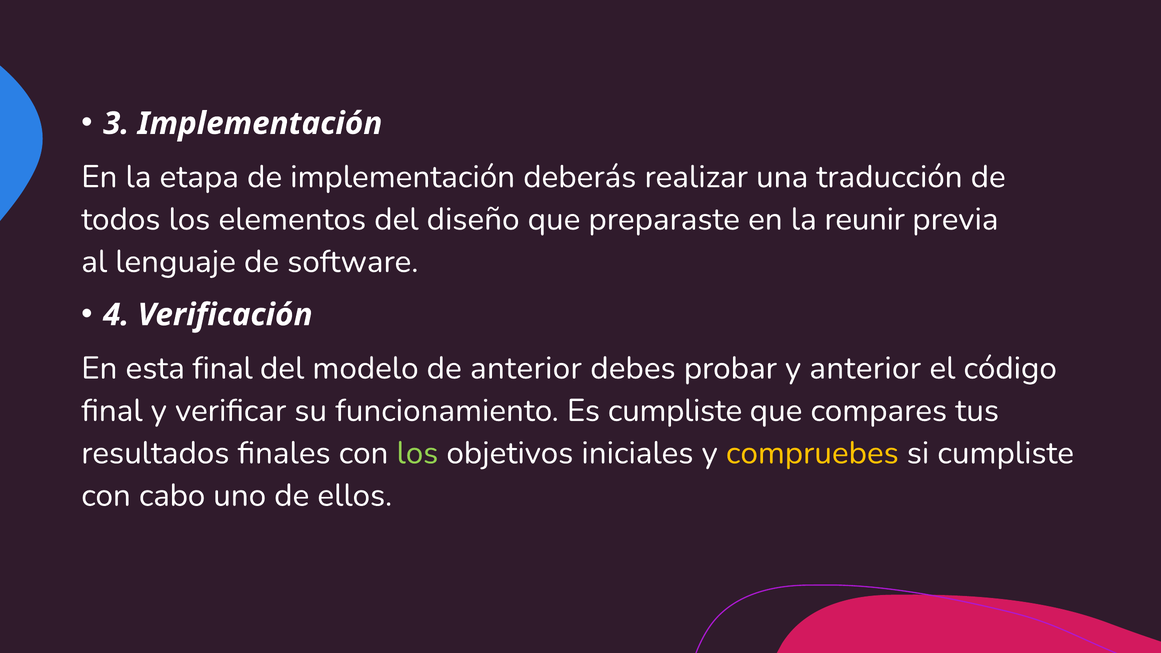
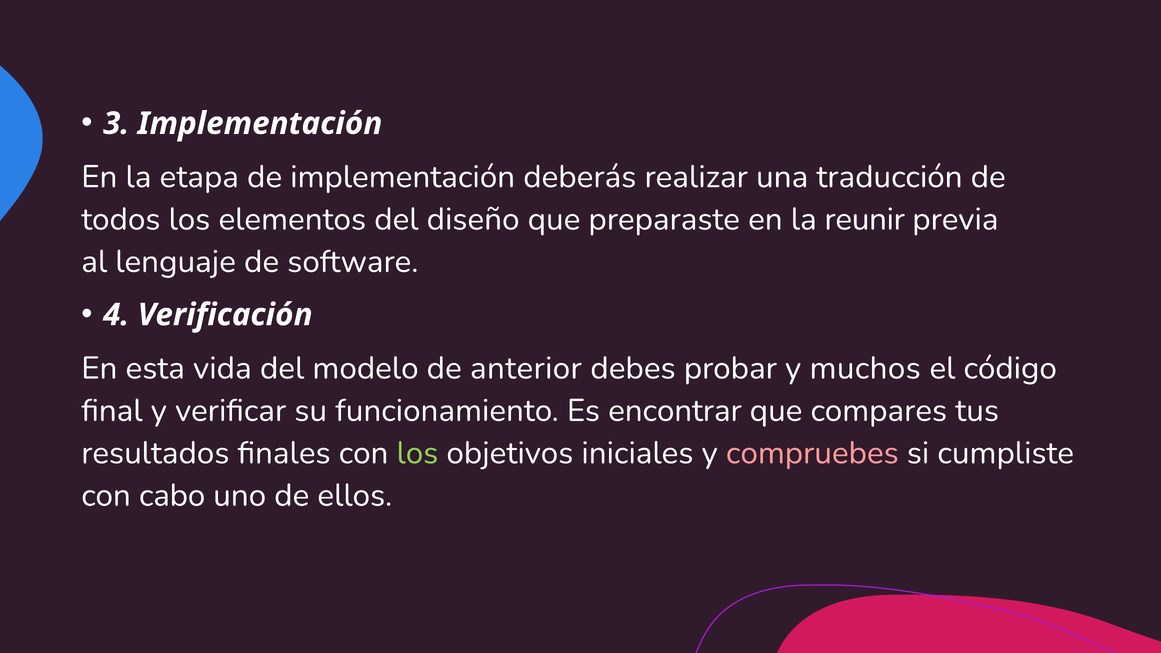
esta final: final -> vida (222, 368)
y anterior: anterior -> muchos (865, 368)
Es cumpliste: cumpliste -> encontrar (675, 411)
compruebes colour: yellow -> pink (812, 453)
